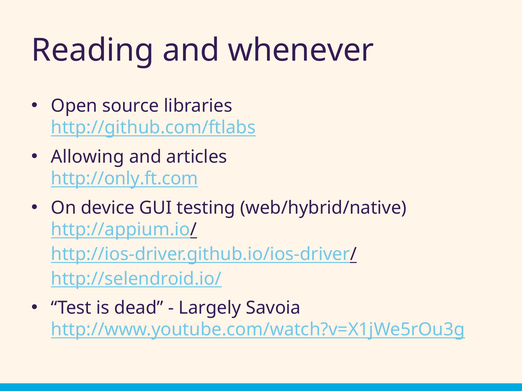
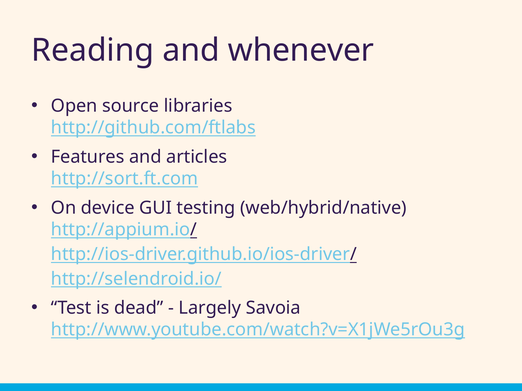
Allowing: Allowing -> Features (88, 157)
http://only.ft.com: http://only.ft.com -> http://sort.ft.com (125, 179)
